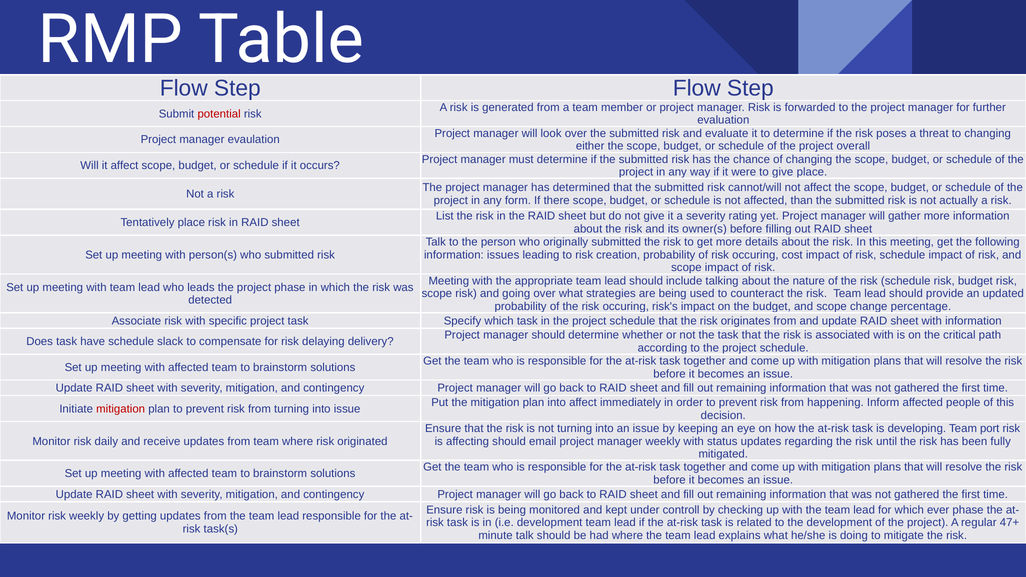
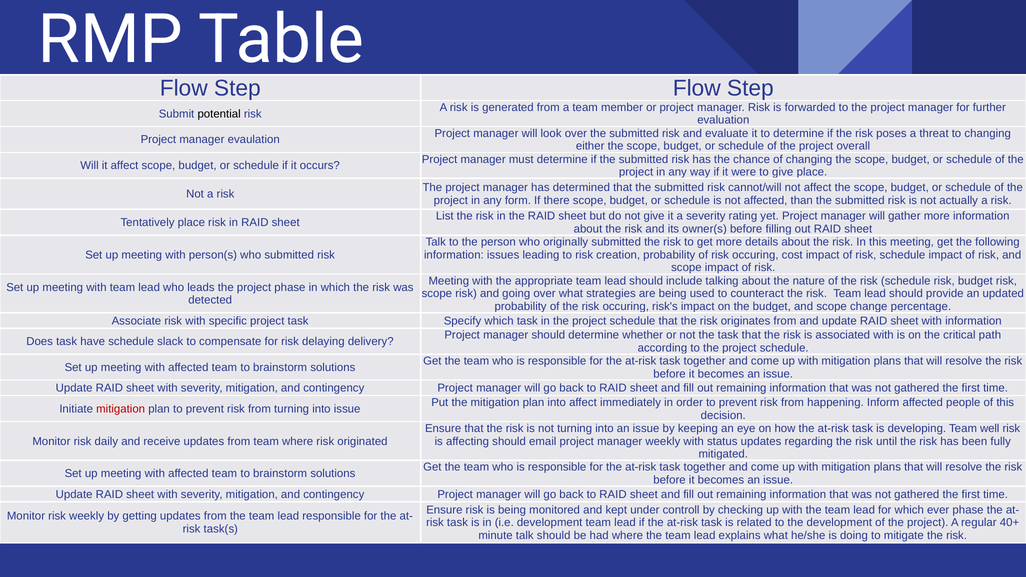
potential colour: red -> black (219, 114)
port: port -> well (990, 429)
47+: 47+ -> 40+ (1010, 523)
